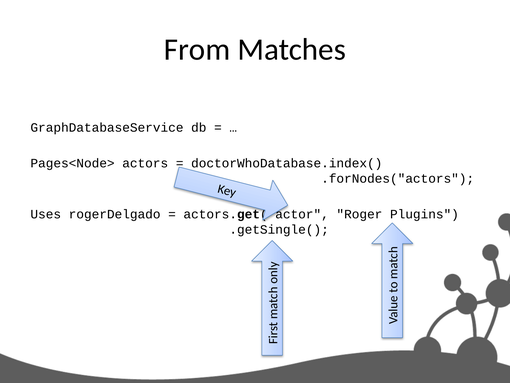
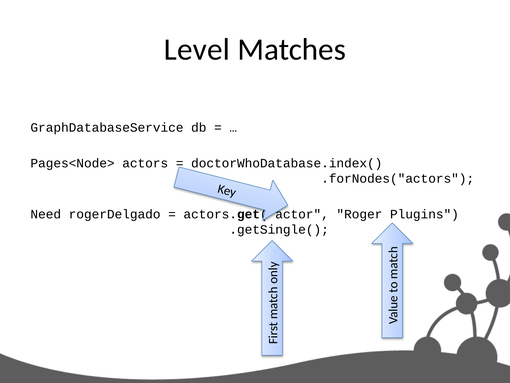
From: From -> Level (197, 49)
Uses: Uses -> Need (46, 214)
